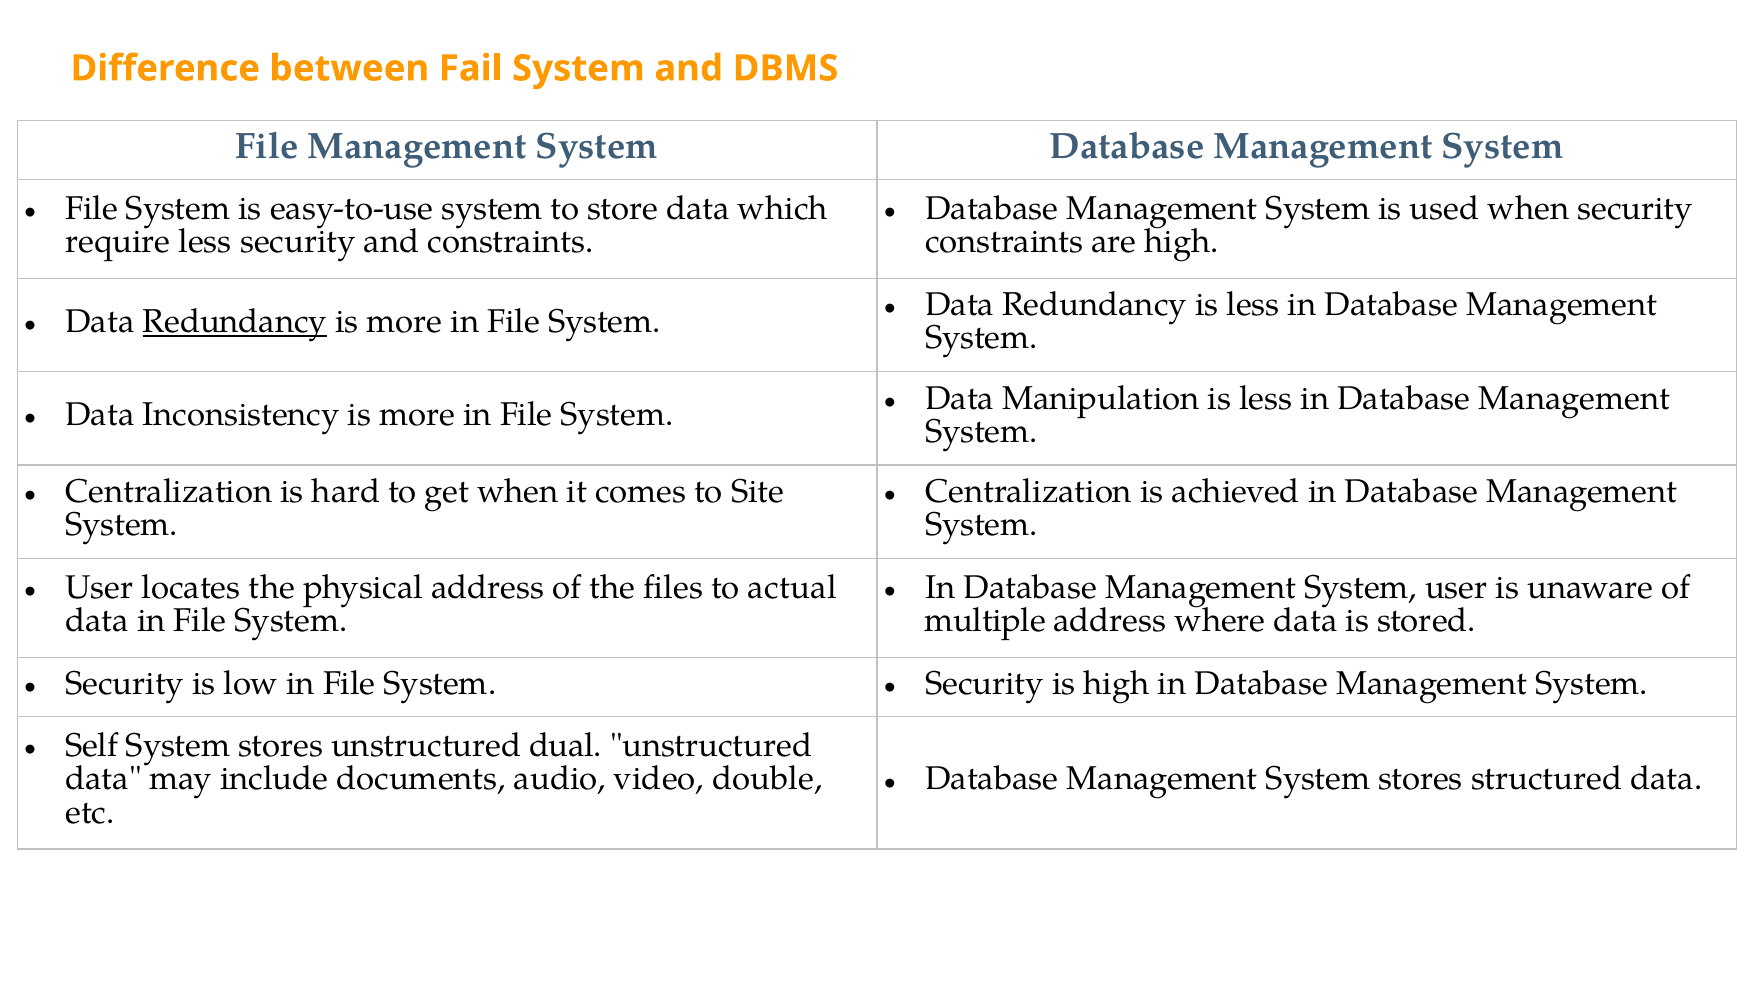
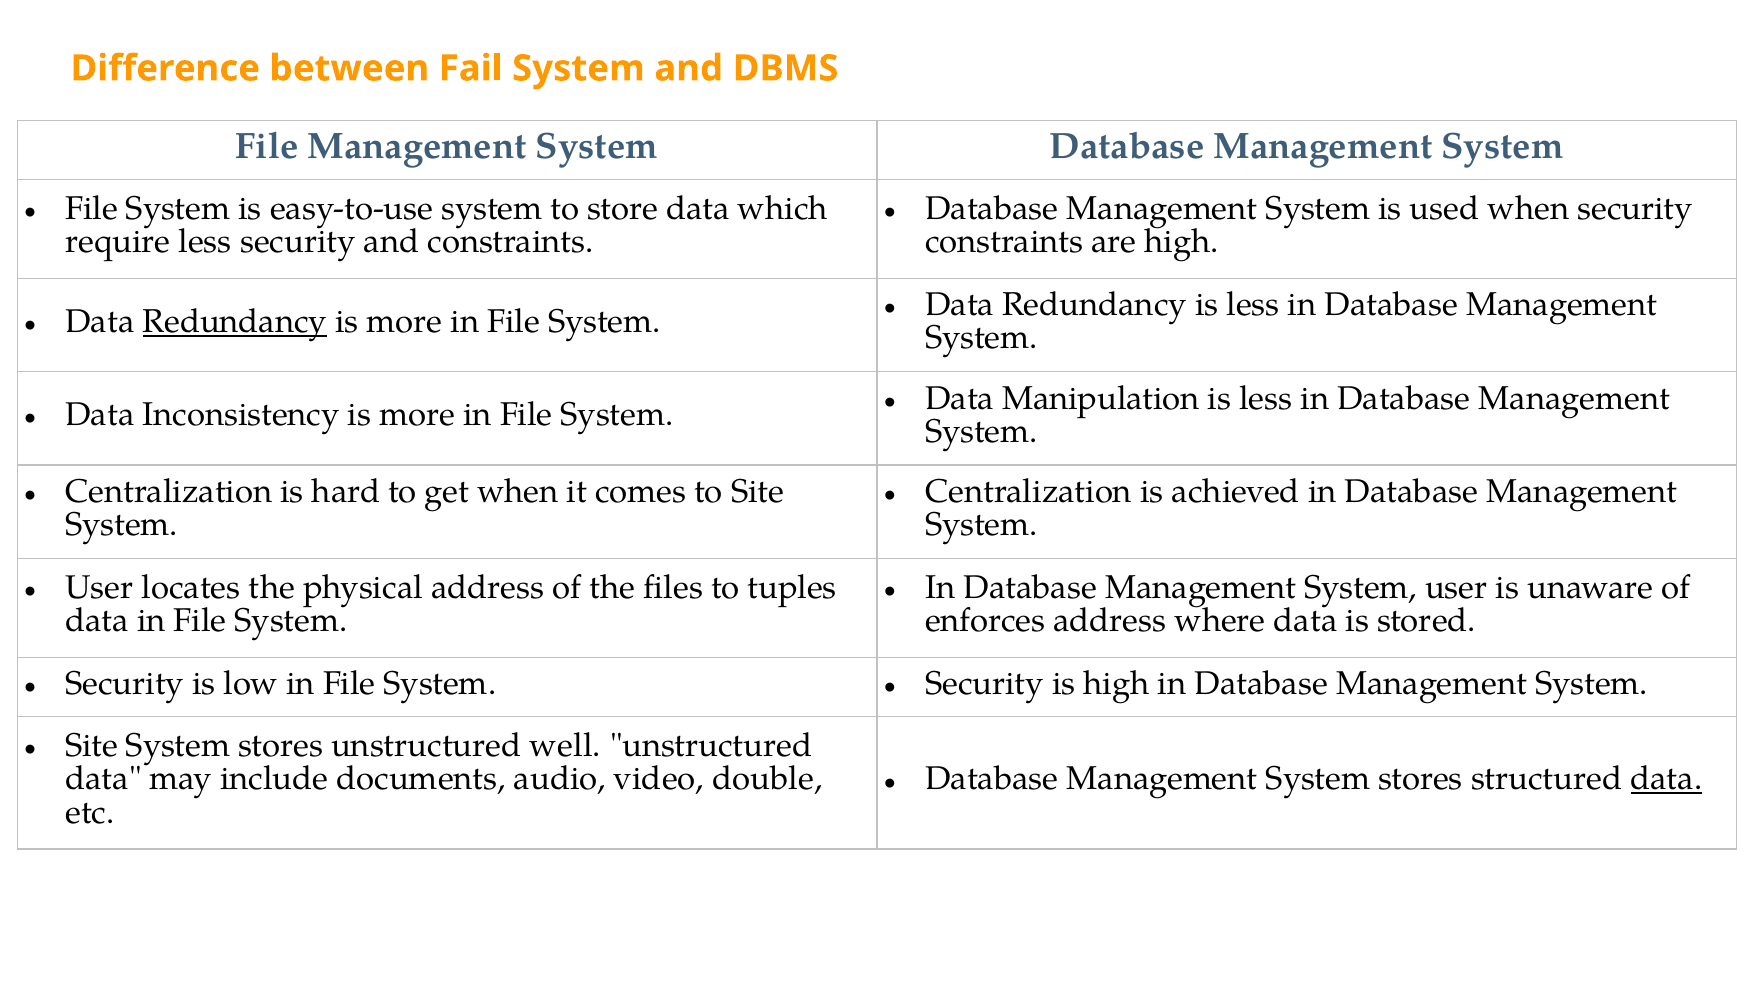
actual: actual -> tuples (792, 588)
multiple: multiple -> enforces (985, 621)
Self: Self -> Site (92, 747)
dual: dual -> well (565, 747)
data underline: none -> present (1666, 780)
